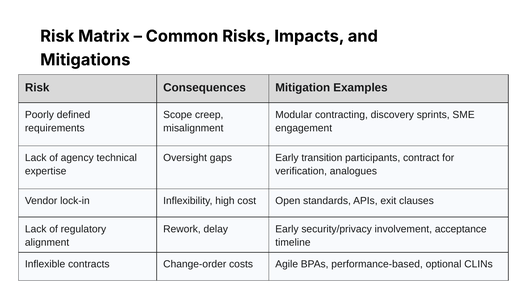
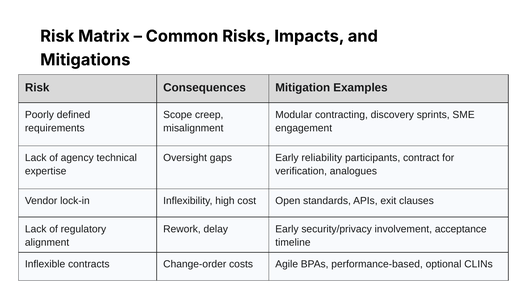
transition: transition -> reliability (322, 157)
